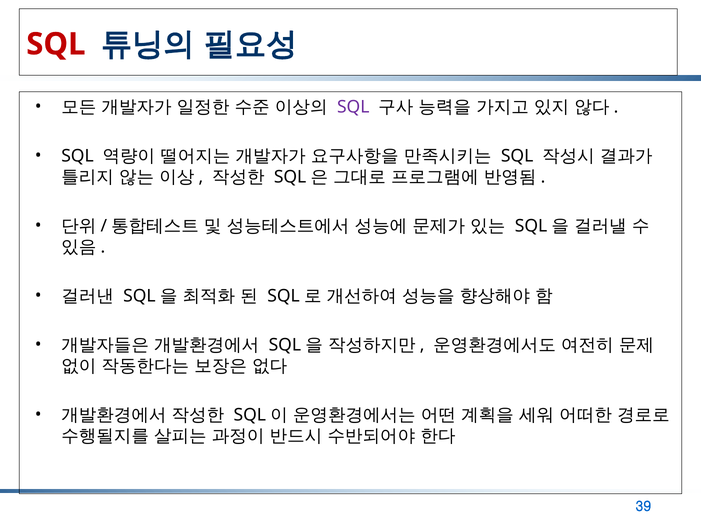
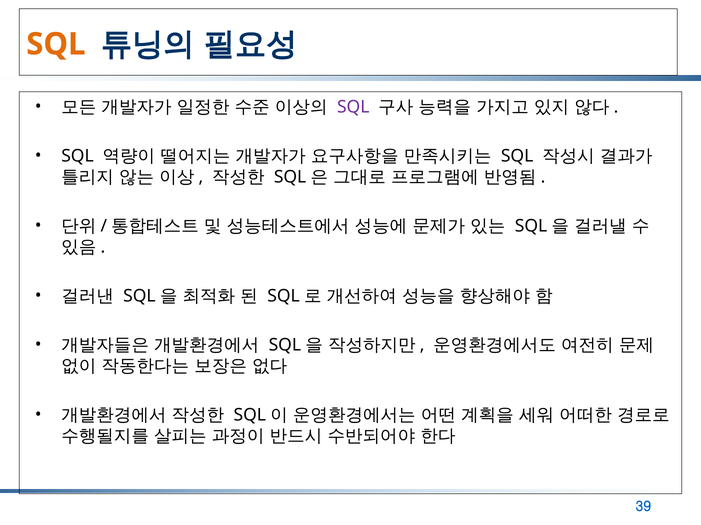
SQL colour: red -> orange (56, 44)
